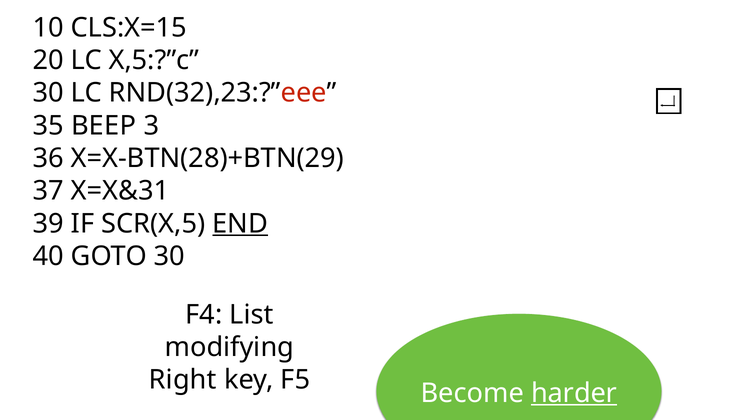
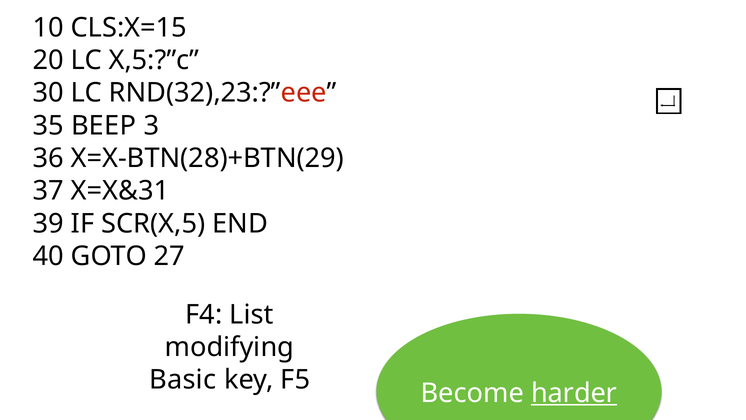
END underline: present -> none (240, 223)
GOTO 30: 30 -> 27 (169, 256)
Right: Right -> Basic (183, 380)
